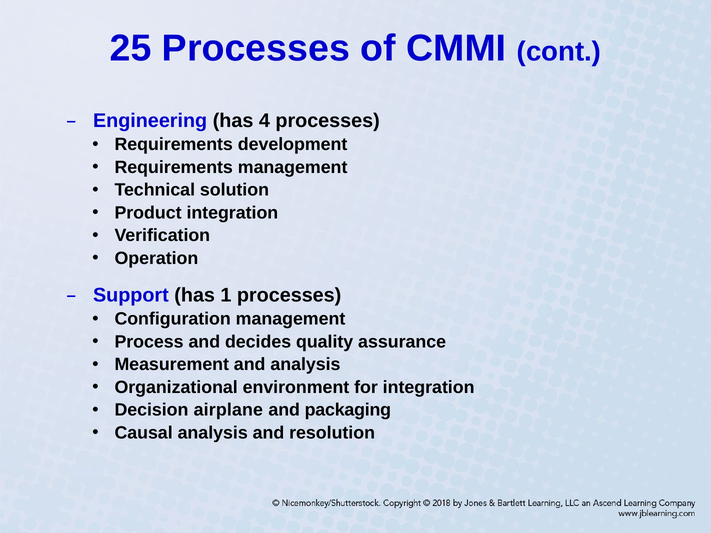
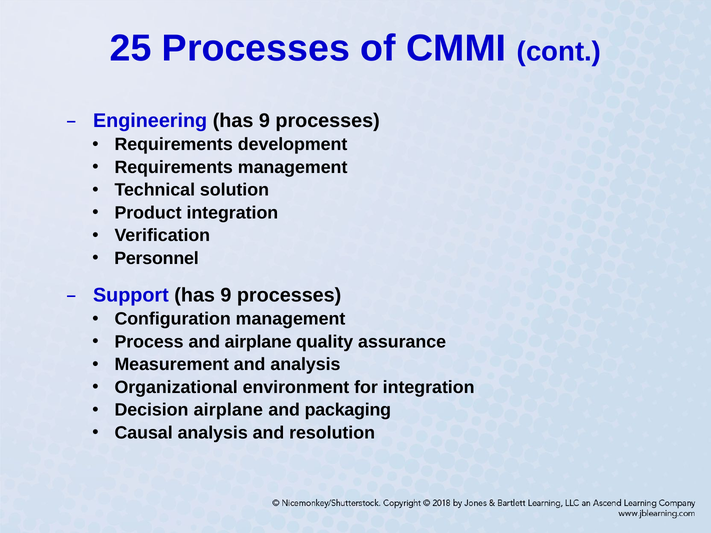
Engineering has 4: 4 -> 9 (264, 121)
Operation: Operation -> Personnel (156, 258)
Support has 1: 1 -> 9 (226, 295)
and decides: decides -> airplane (258, 342)
